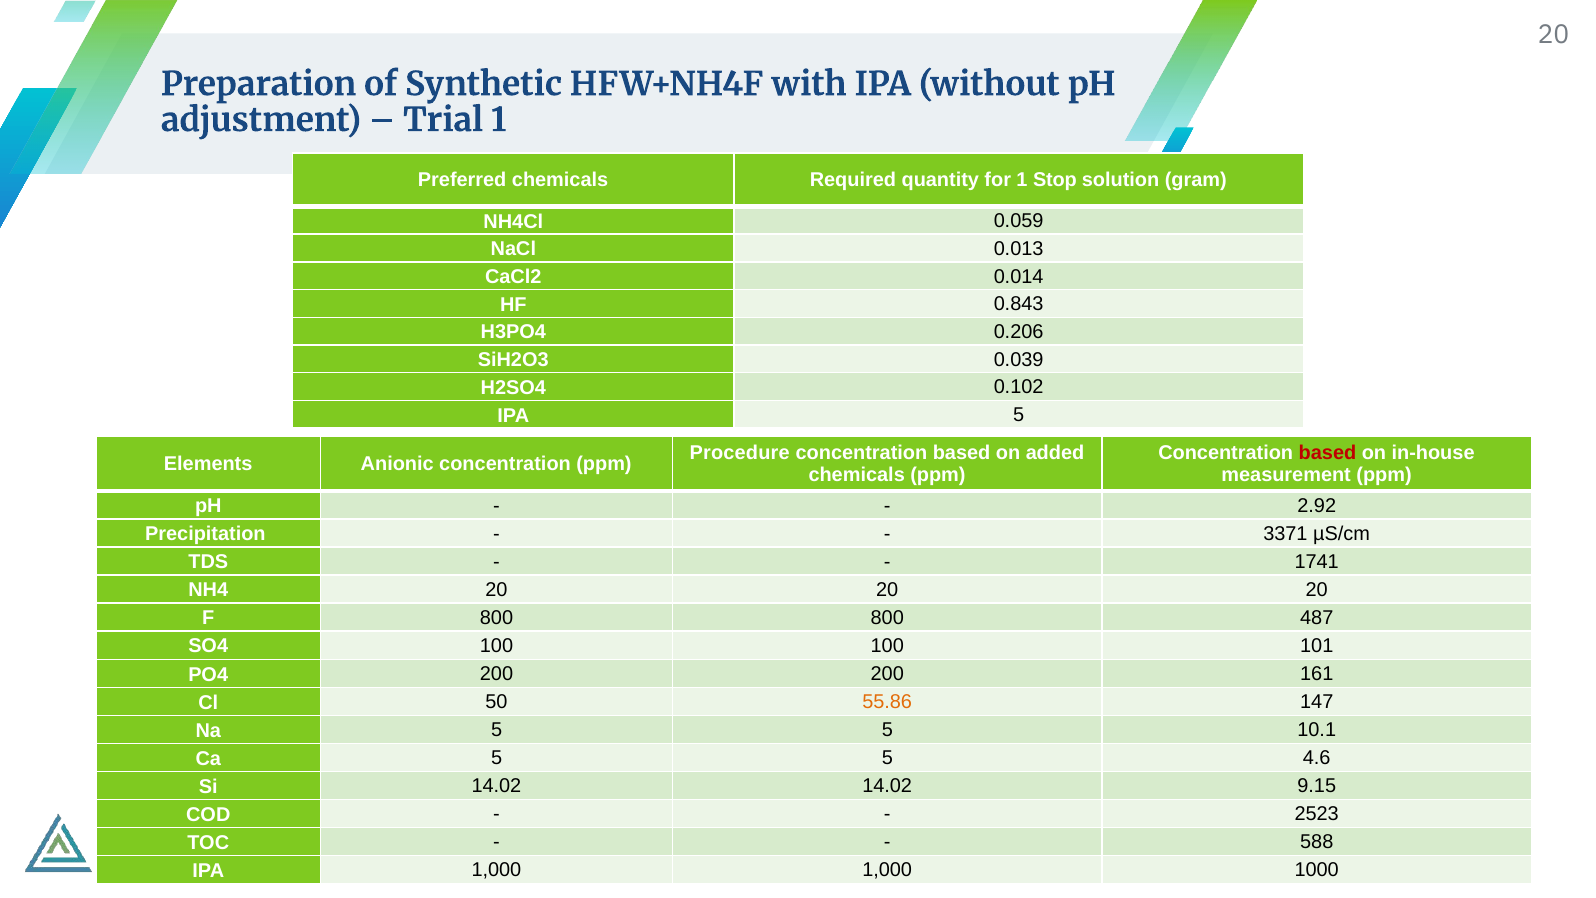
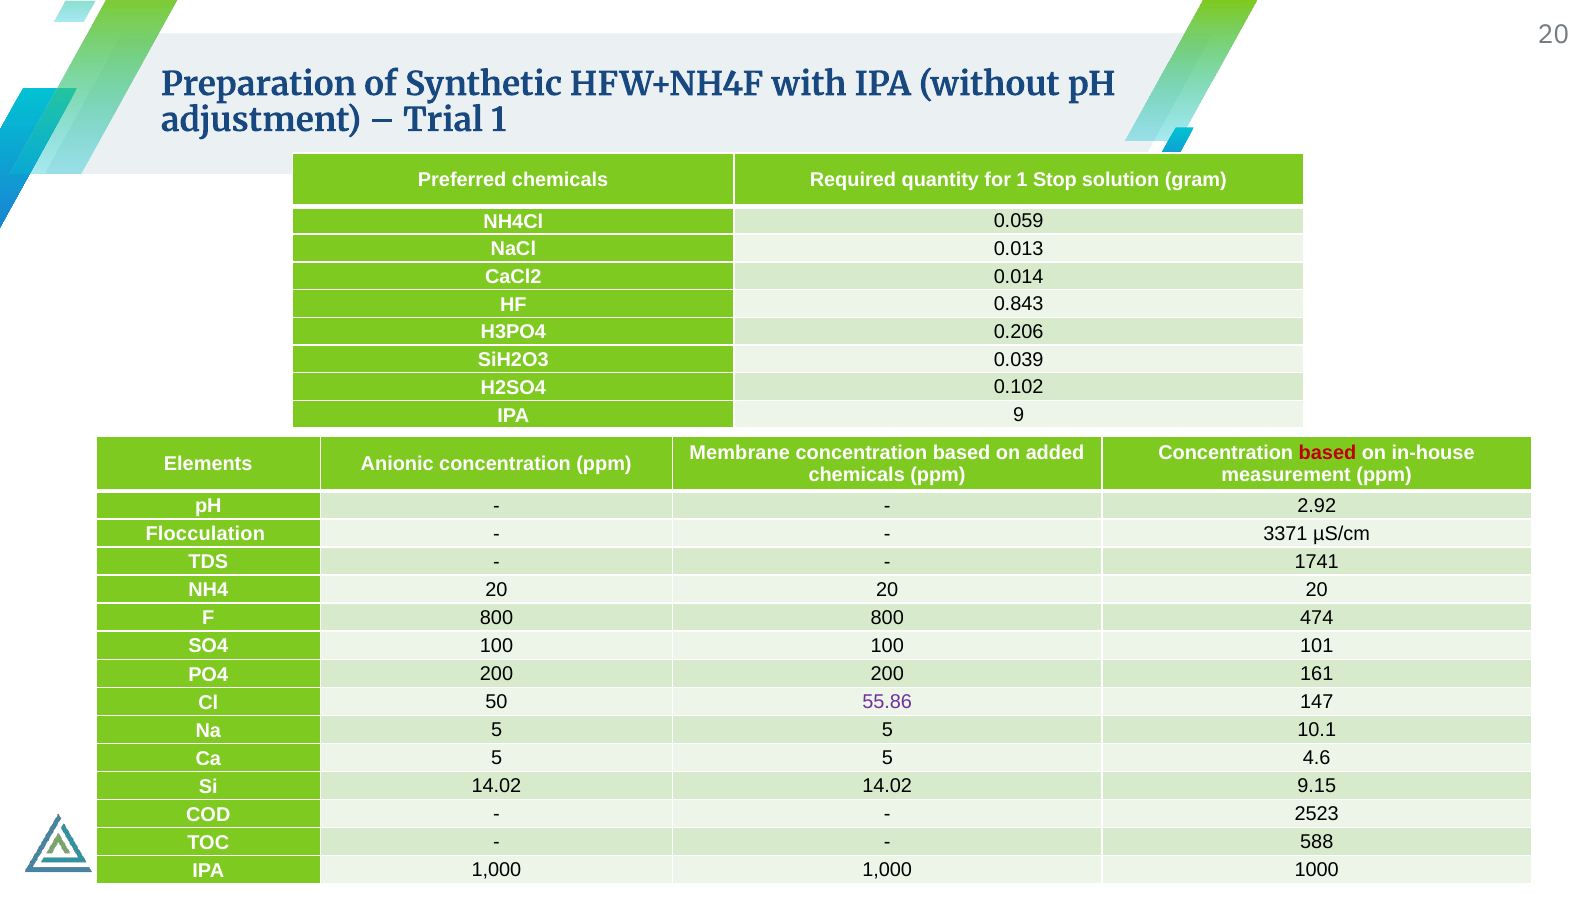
IPA 5: 5 -> 9 (1019, 415)
Procedure: Procedure -> Membrane (740, 453)
Precipitation: Precipitation -> Flocculation (205, 534)
487: 487 -> 474 (1317, 618)
55.86 colour: orange -> purple (887, 702)
